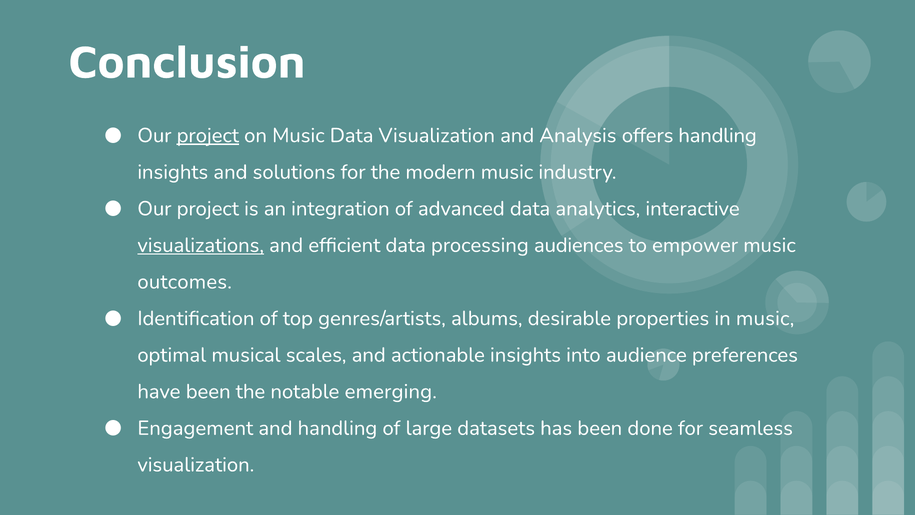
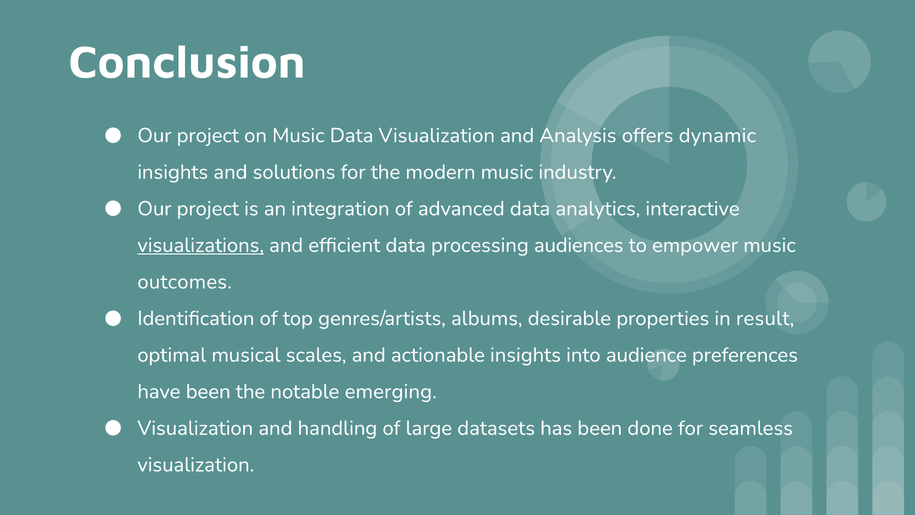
project underline: present -> none (208, 135)
offers handling: handling -> dynamic (717, 135)
in music: music -> result (765, 318)
Engagement: Engagement -> Visualization (195, 428)
